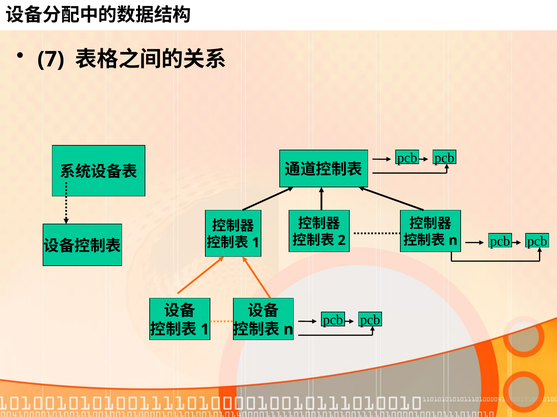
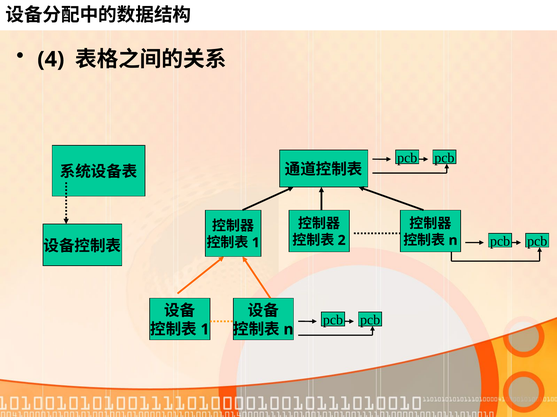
7: 7 -> 4 (51, 59)
